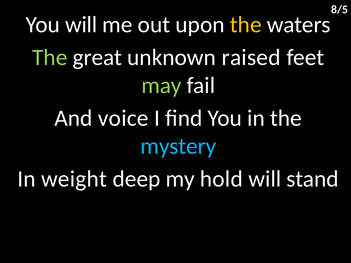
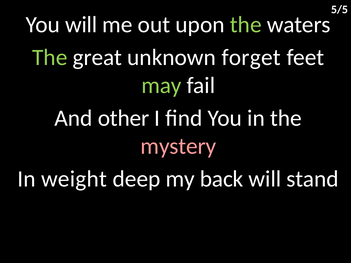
8/5: 8/5 -> 5/5 (339, 10)
the colour: yellow -> light green (246, 25)
raised: raised -> forget (251, 57)
voice: voice -> other (123, 118)
mystery colour: light blue -> pink (178, 146)
hold: hold -> back (222, 179)
